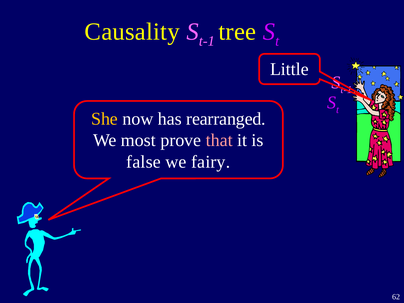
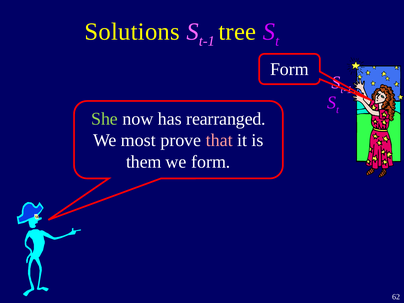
Causality: Causality -> Solutions (132, 32)
Little: Little -> Form (289, 69)
She colour: yellow -> light green (104, 119)
false: false -> them (144, 162)
we fairy: fairy -> form (211, 162)
